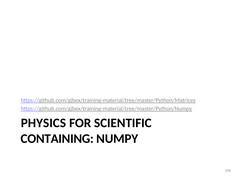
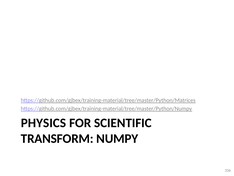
CONTAINING: CONTAINING -> TRANSFORM (57, 138)
